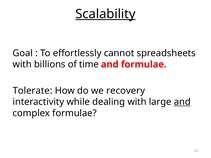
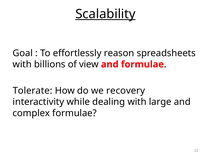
cannot: cannot -> reason (119, 53)
time: time -> view (89, 64)
and underline: present -> none (182, 102)
